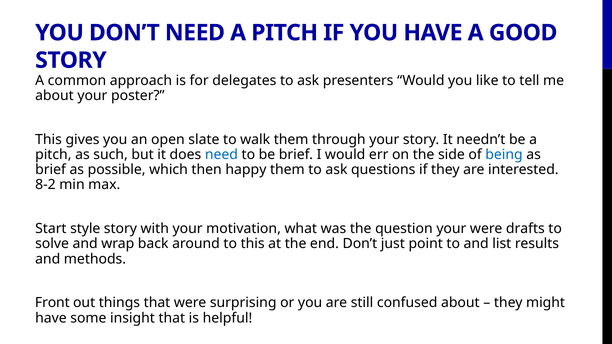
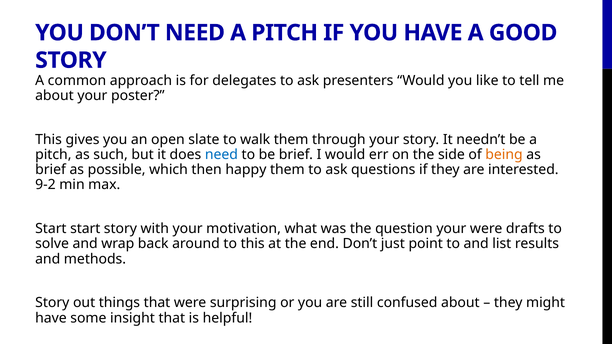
being colour: blue -> orange (504, 155)
8-2: 8-2 -> 9-2 (45, 185)
Start style: style -> start (85, 229)
Front: Front -> Story (52, 303)
